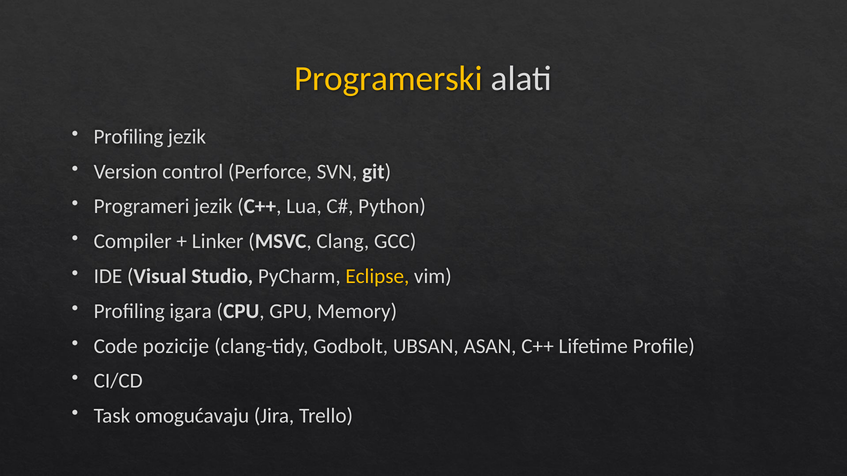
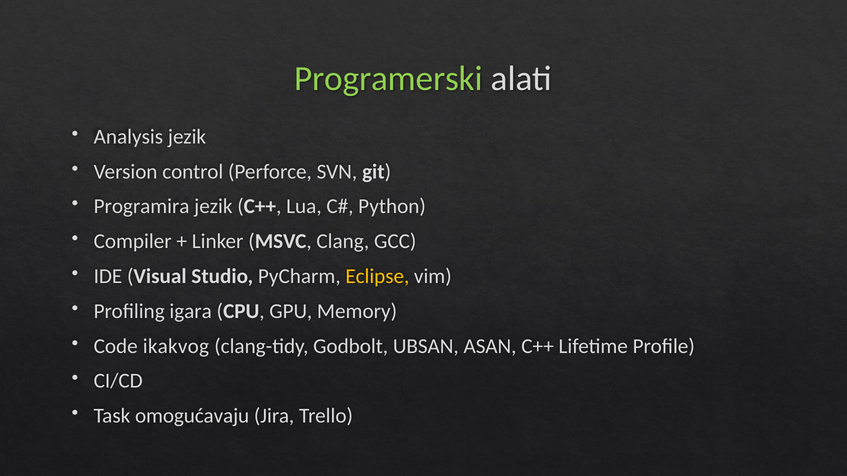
Programerski colour: yellow -> light green (389, 79)
Profiling: Profiling -> Analysis (128, 137)
Programeri: Programeri -> Programira (142, 207)
pozicije: pozicije -> ikakvog (176, 346)
